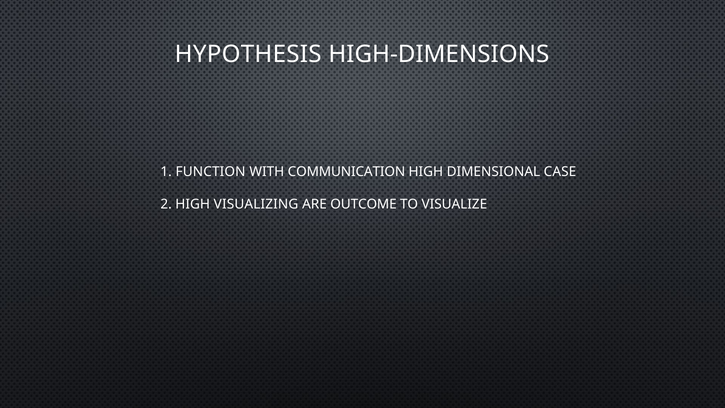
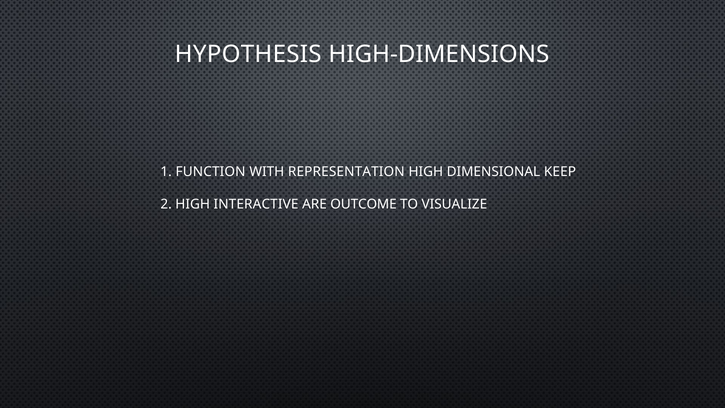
COMMUNICATION: COMMUNICATION -> REPRESENTATION (346, 172)
CASE: CASE -> KEEP (560, 172)
VISUALIZING: VISUALIZING -> INTERACTIVE (256, 204)
